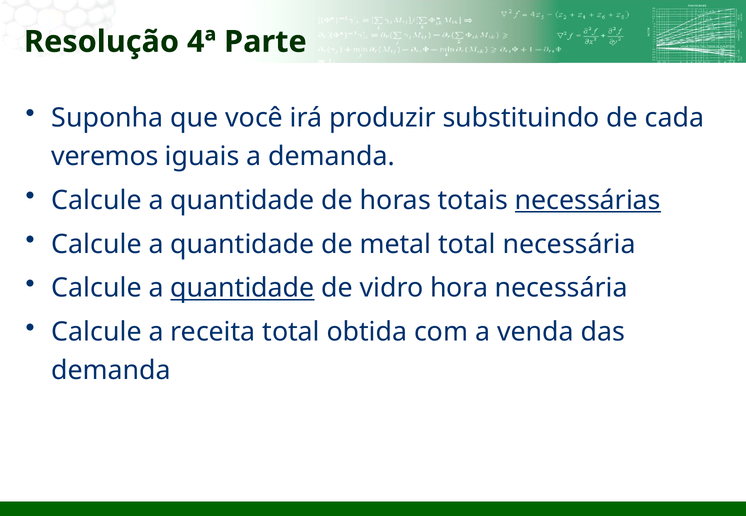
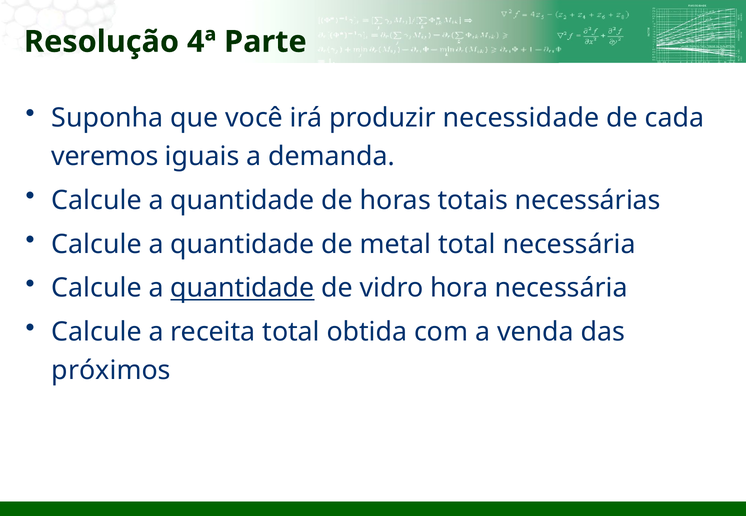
substituindo: substituindo -> necessidade (521, 118)
necessárias underline: present -> none (588, 200)
demanda: demanda -> próximos (111, 371)
